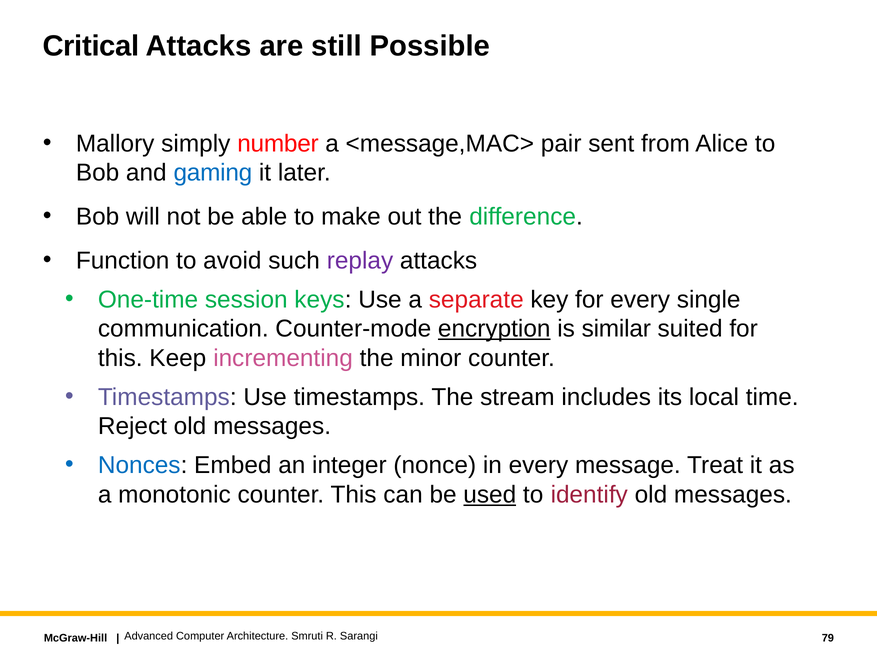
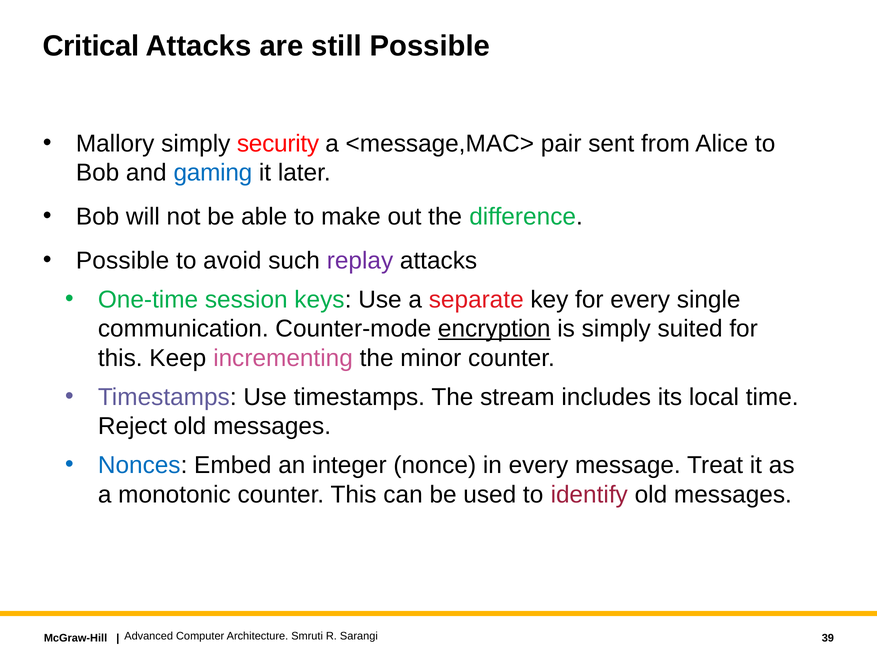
number: number -> security (278, 143)
Function: Function -> Possible (123, 260)
is similar: similar -> simply (616, 329)
used underline: present -> none (490, 494)
79: 79 -> 39 (828, 638)
